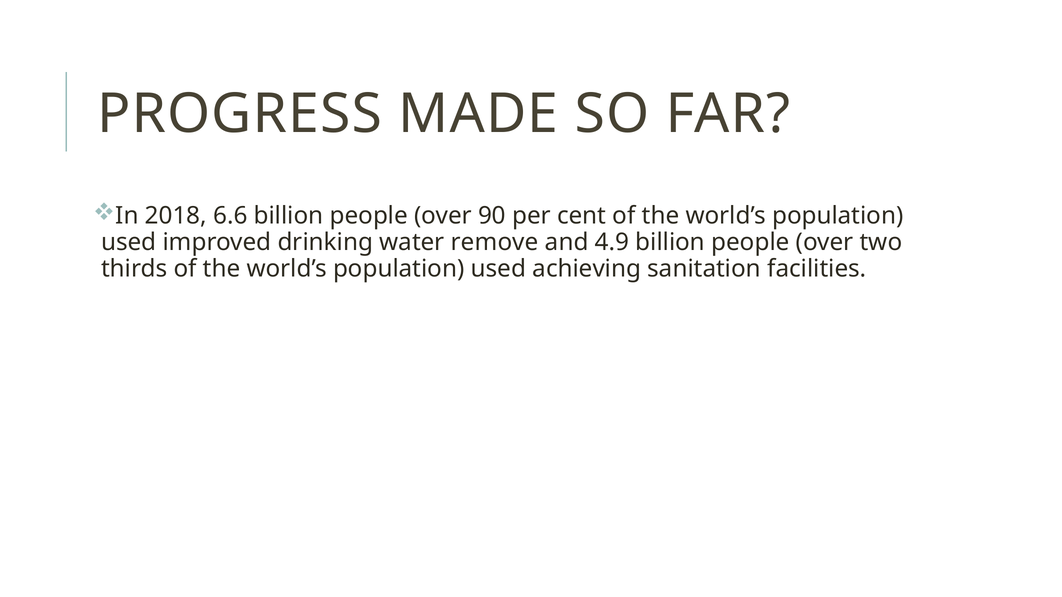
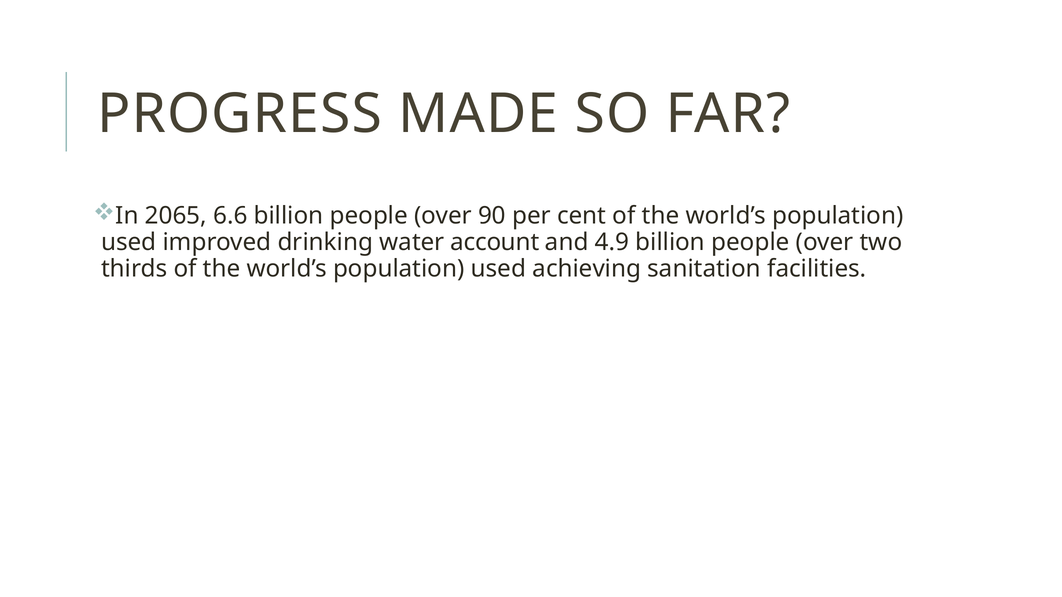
2018: 2018 -> 2065 (176, 216)
remove: remove -> account (495, 242)
